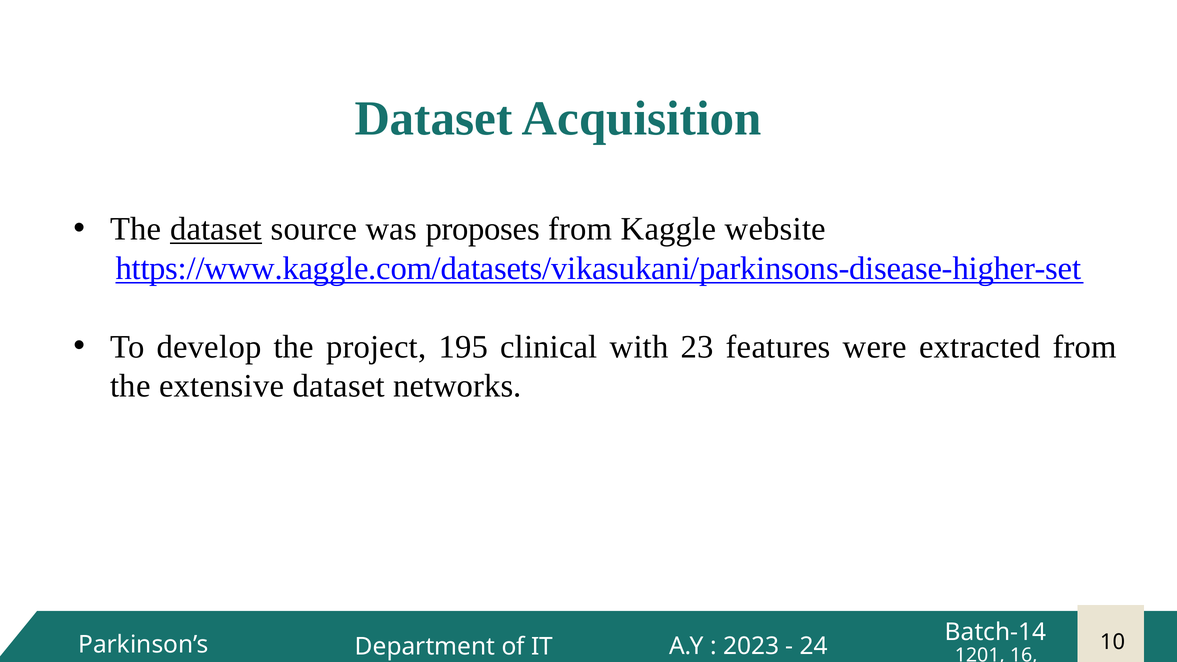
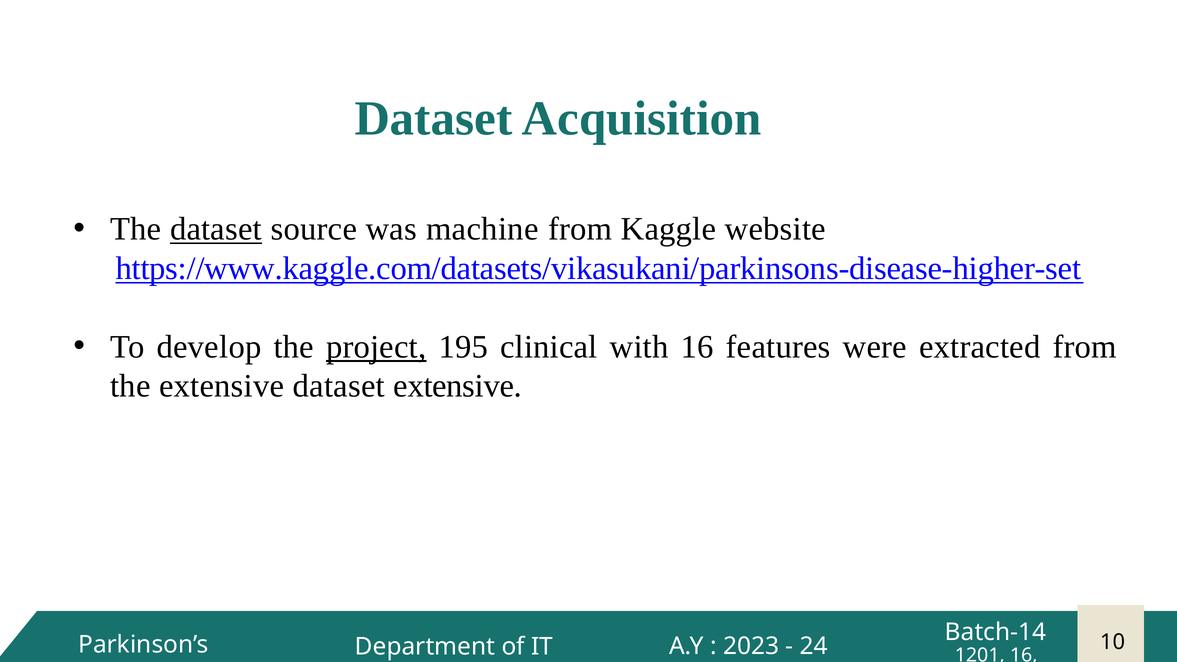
proposes: proposes -> machine (482, 229)
project underline: none -> present (376, 347)
with 23: 23 -> 16 (697, 347)
dataset networks: networks -> extensive (458, 386)
